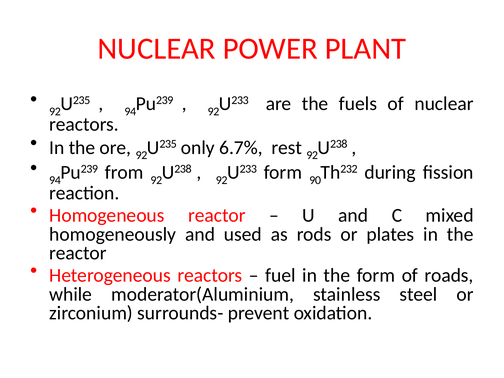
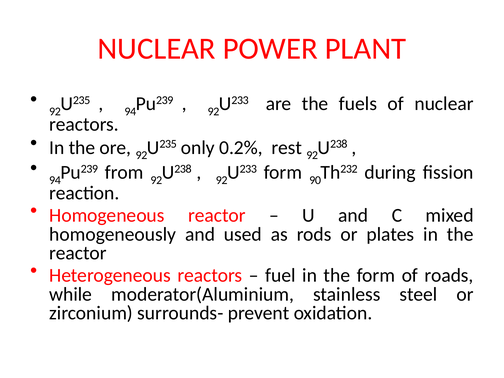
6.7%: 6.7% -> 0.2% (241, 148)
